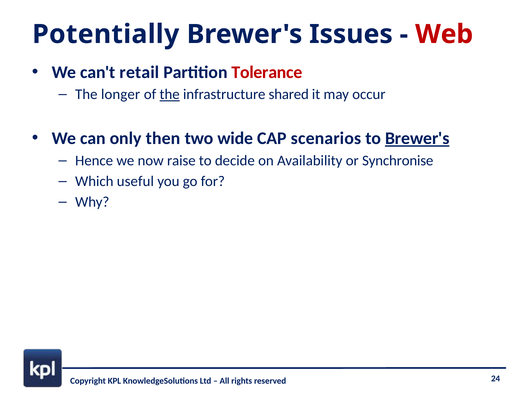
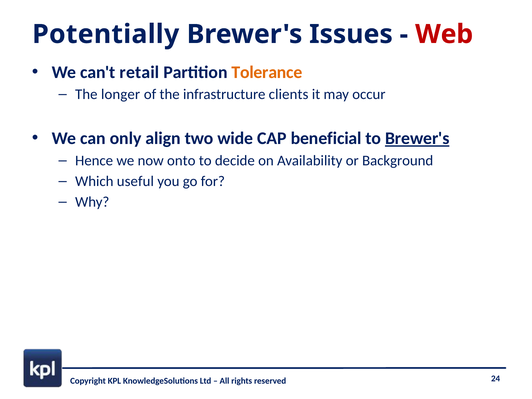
Tolerance colour: red -> orange (267, 72)
the underline: present -> none (170, 94)
shared: shared -> clients (289, 94)
then: then -> align (163, 138)
scenarios: scenarios -> beneficial (326, 138)
raise: raise -> onto (181, 161)
Synchronise: Synchronise -> Background (398, 161)
